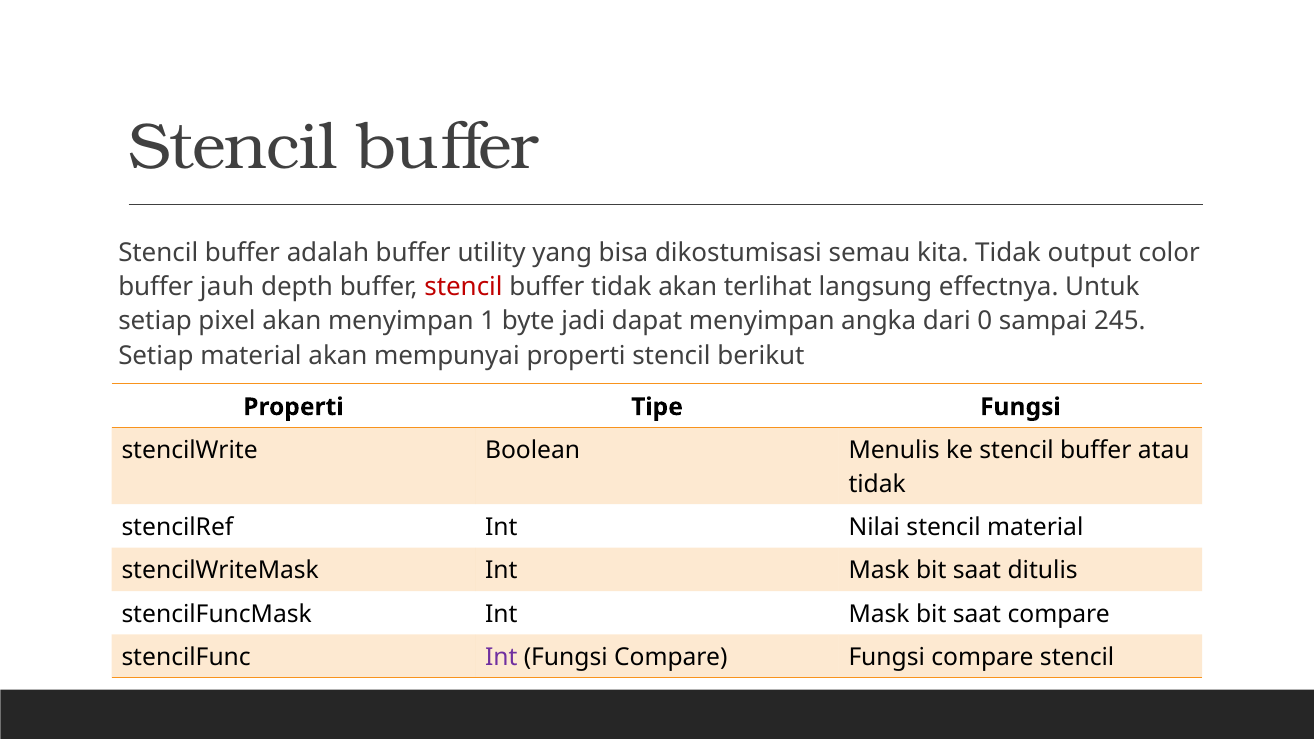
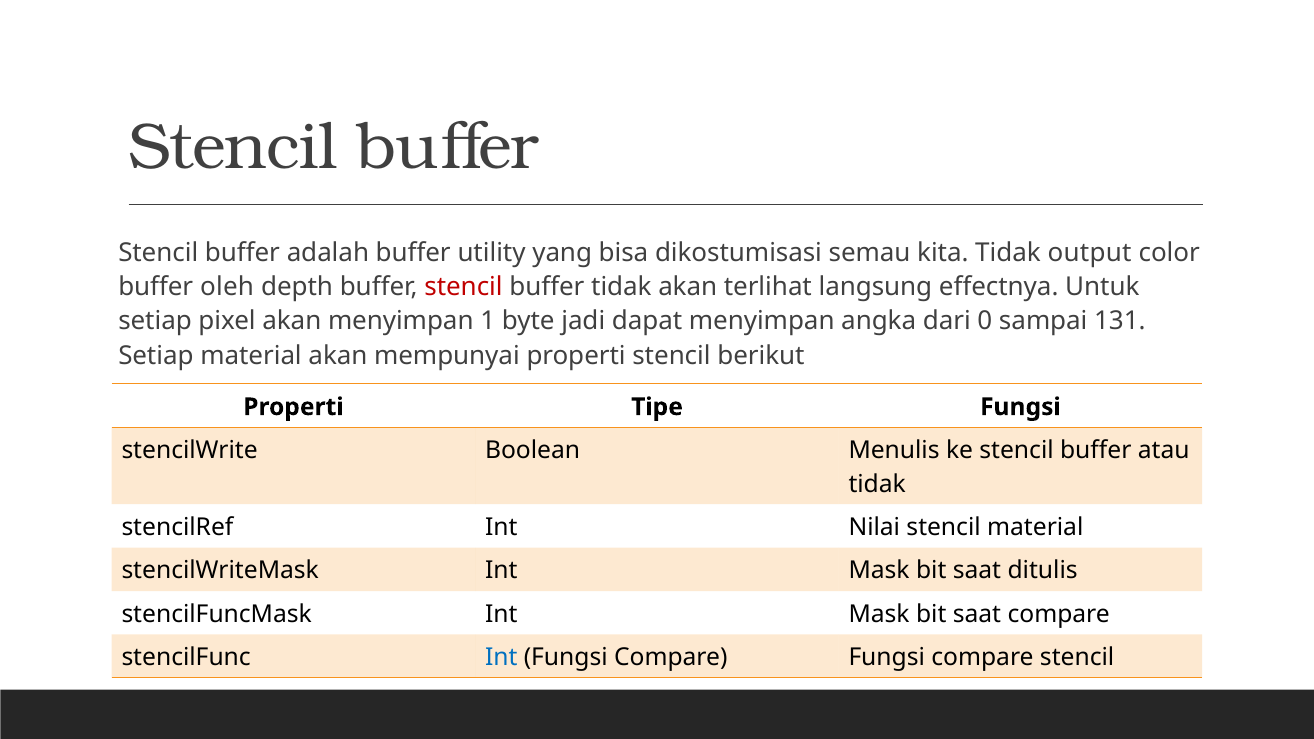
jauh: jauh -> oleh (227, 287)
245: 245 -> 131 (1120, 321)
Int colour: purple -> blue (501, 658)
